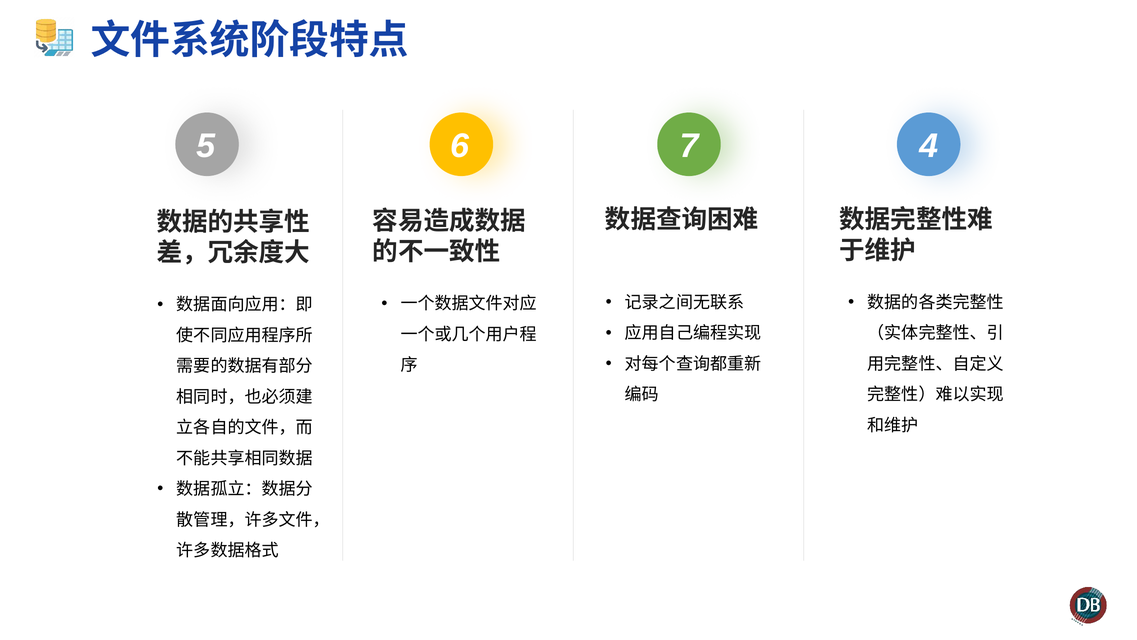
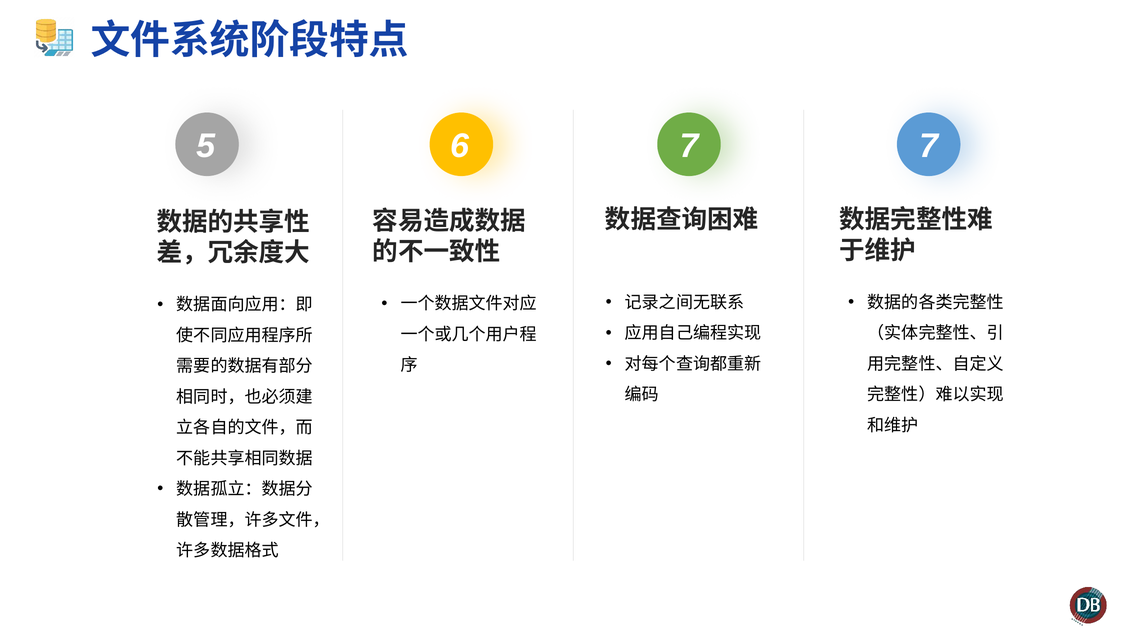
5 4: 4 -> 7 (929, 146)
